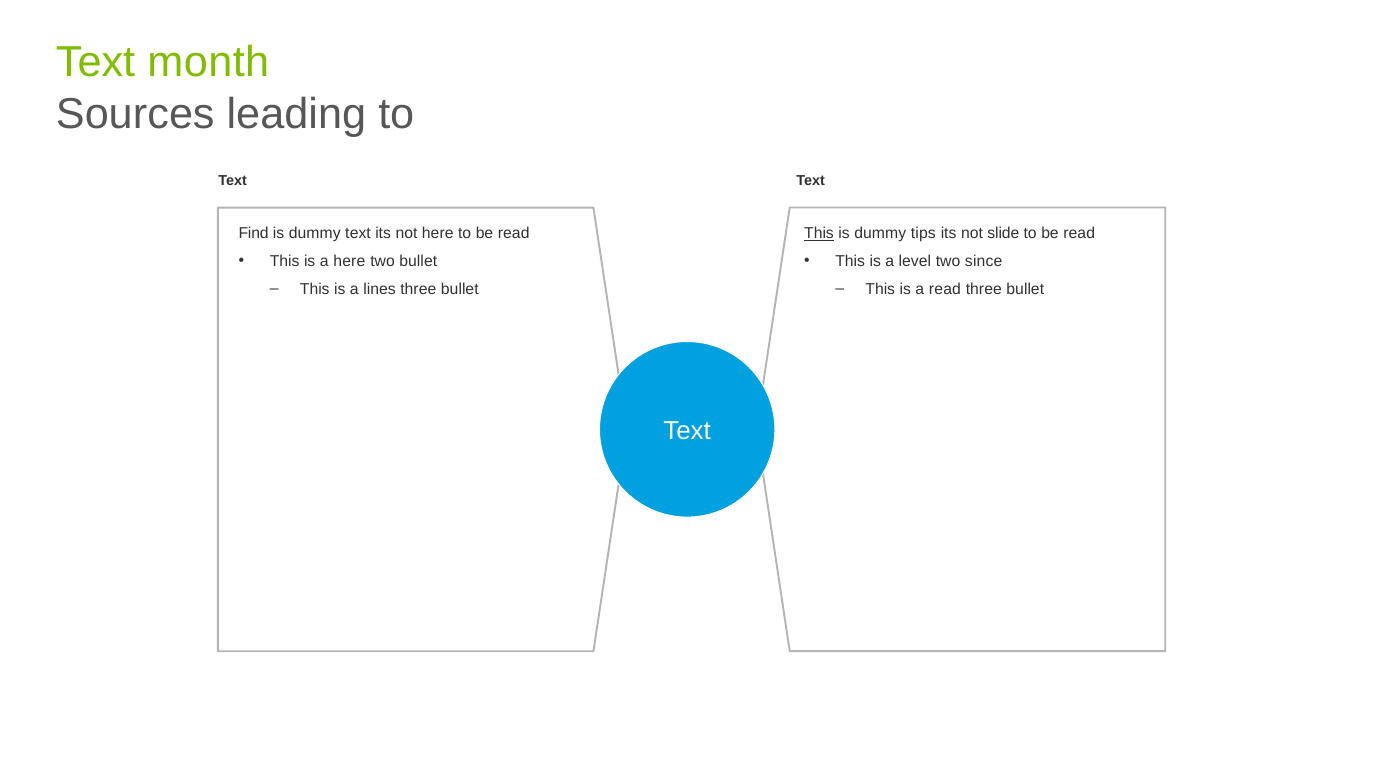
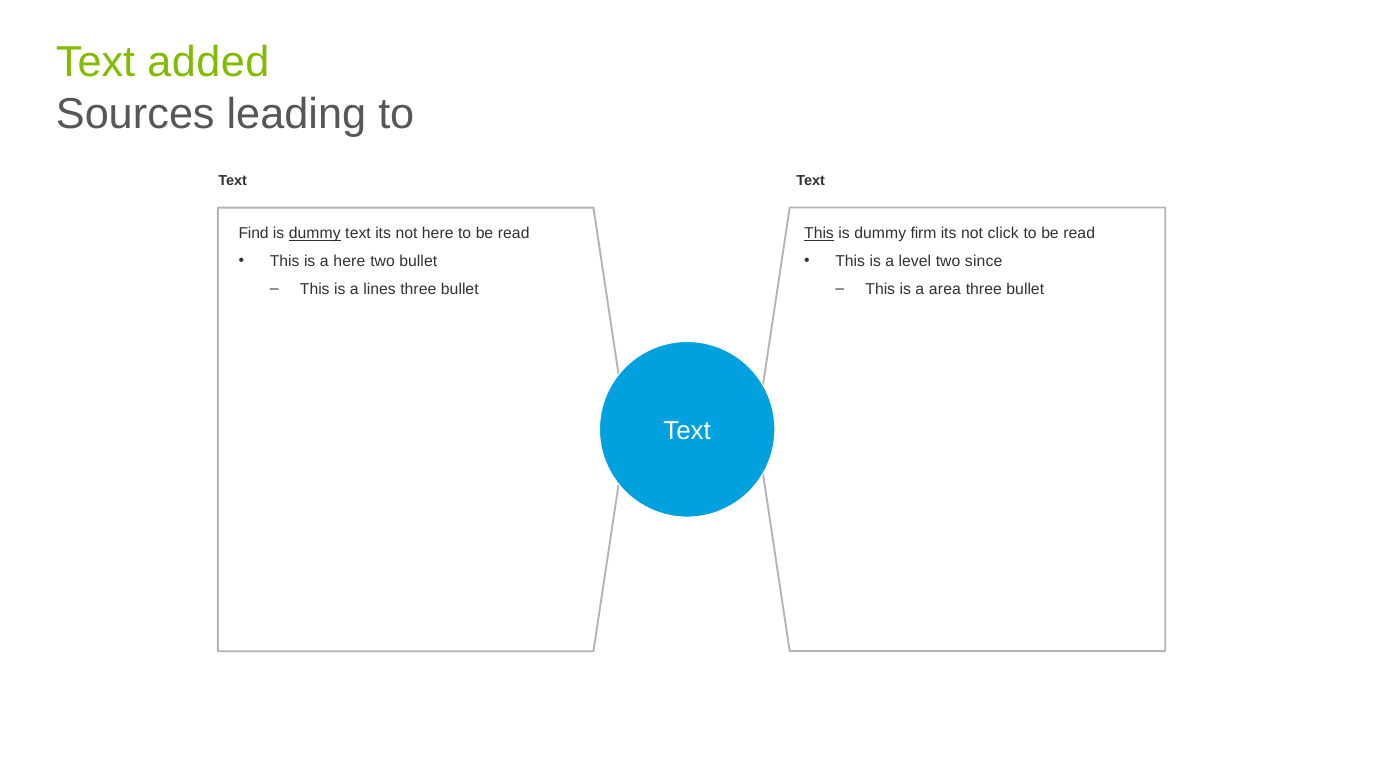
month: month -> added (208, 63)
dummy underline: none -> present (315, 234)
tips: tips -> firm (924, 234)
slide: slide -> click (1003, 234)
a read: read -> area (945, 289)
